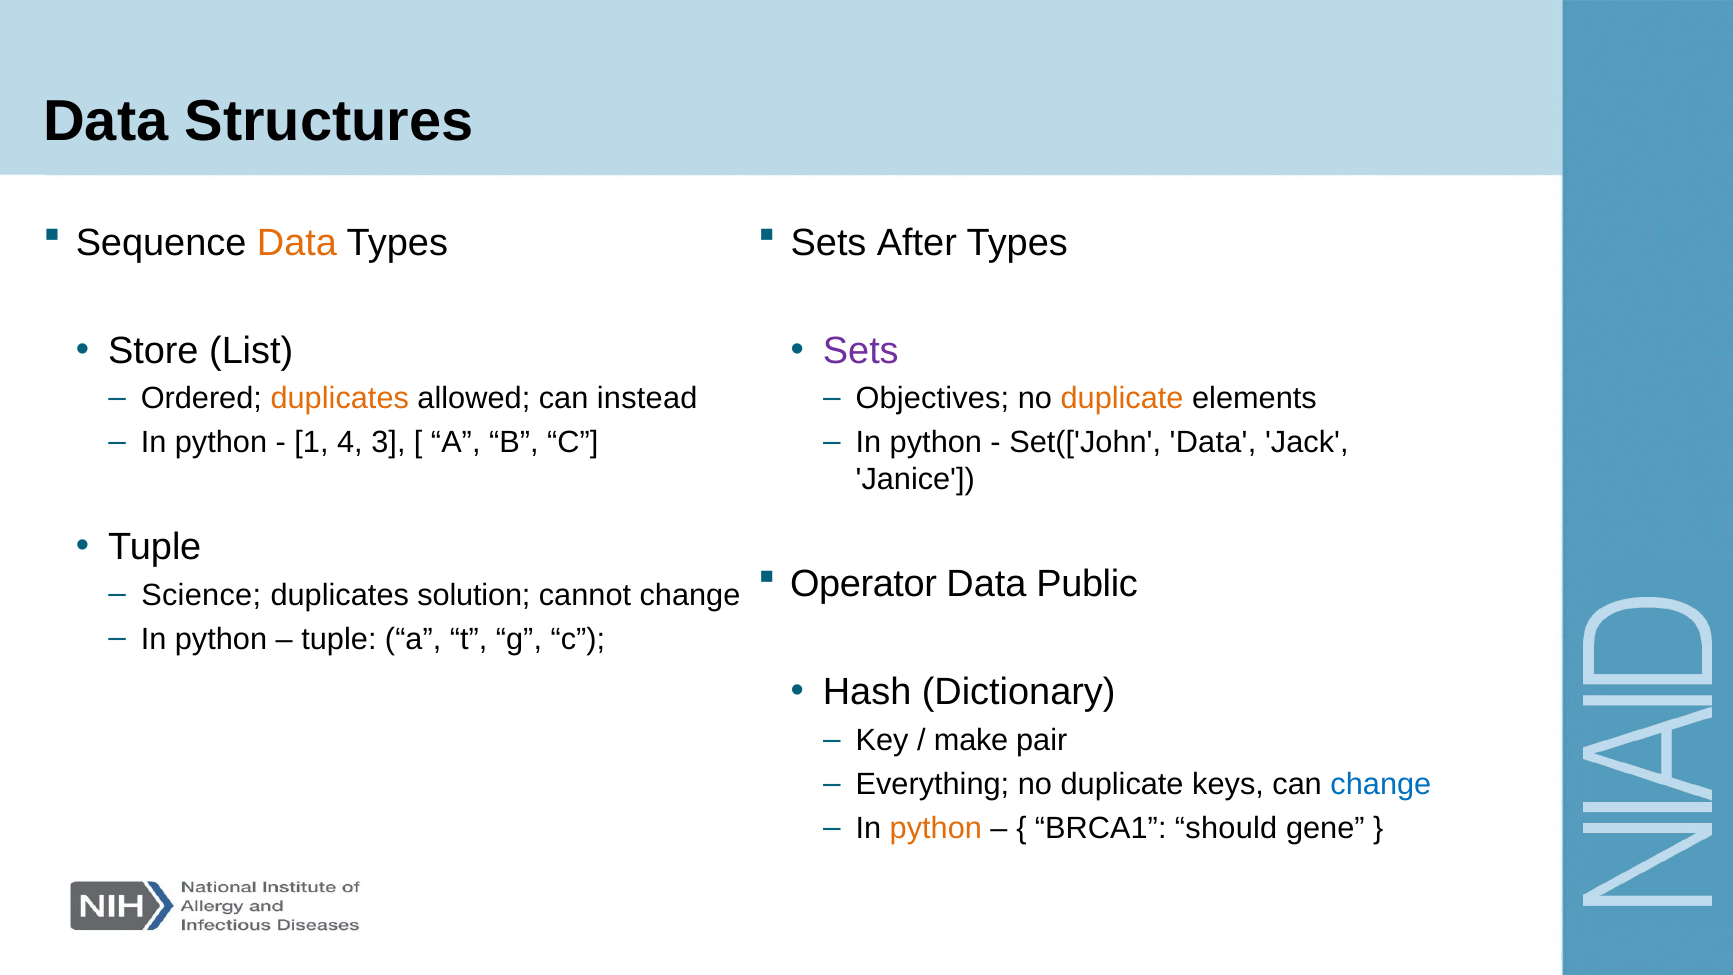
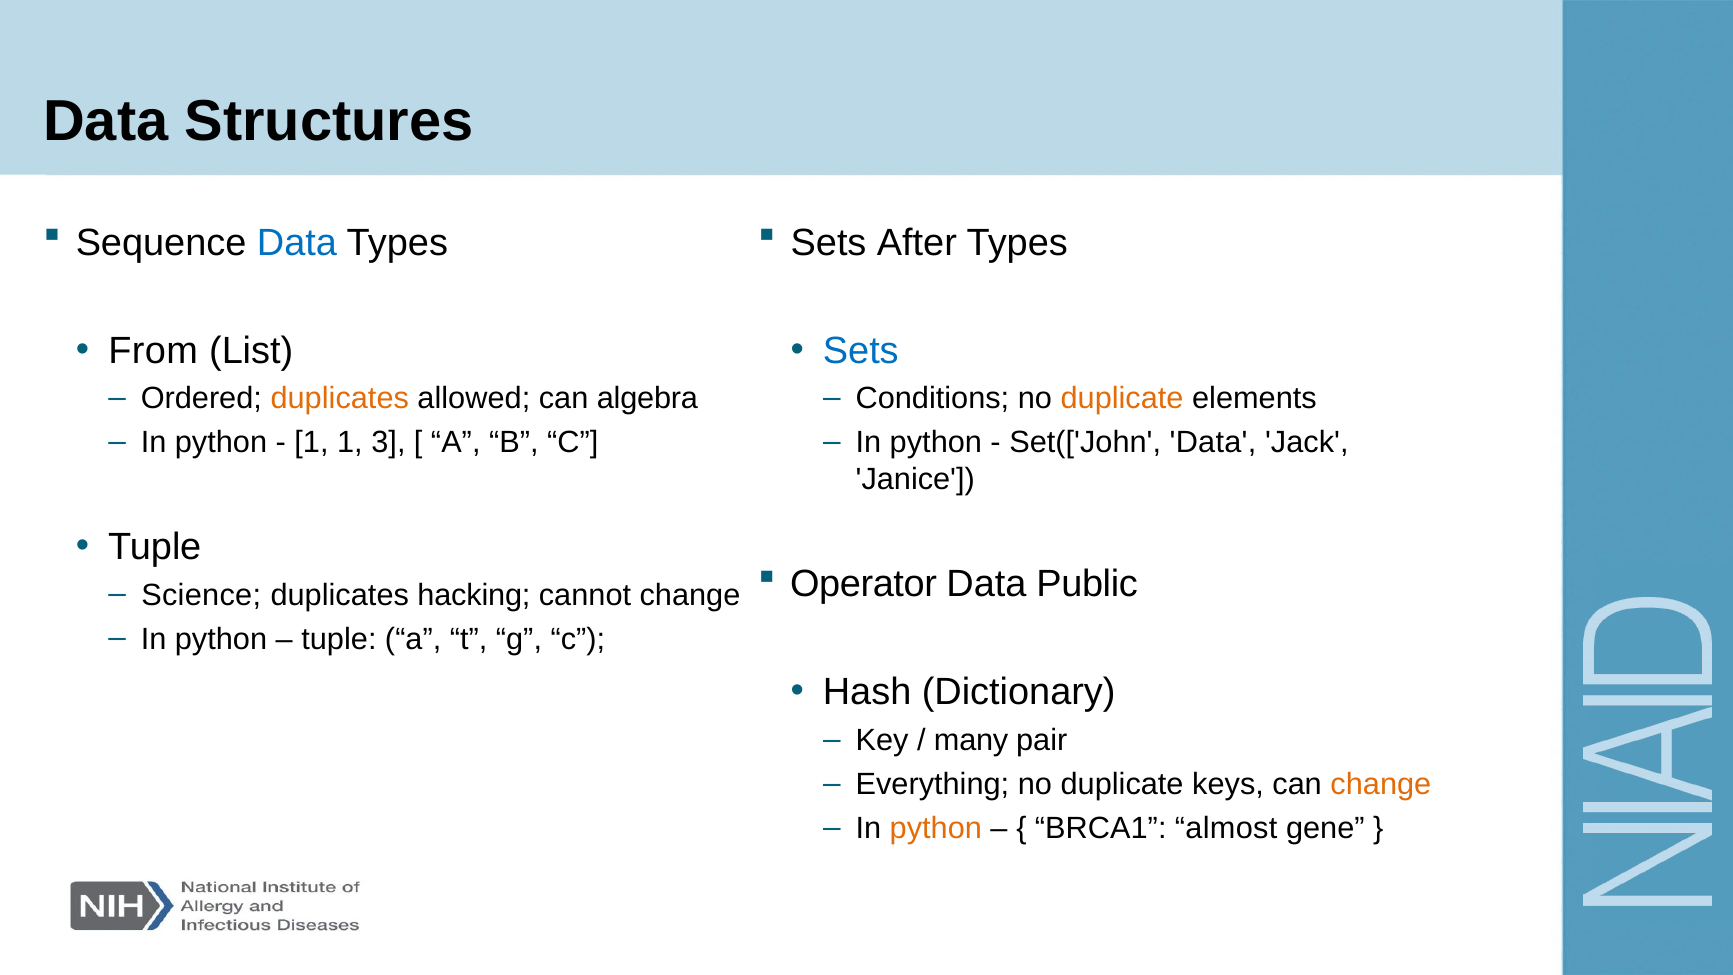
Data colour: orange -> blue (297, 242)
Store: Store -> From (153, 351)
Sets colour: purple -> blue (861, 351)
instead: instead -> algebra (647, 399)
Objectives: Objectives -> Conditions (932, 399)
1 4: 4 -> 1 (350, 443)
solution: solution -> hacking (474, 595)
make: make -> many (971, 740)
change colour: blue -> orange (1381, 784)
should: should -> almost (1226, 828)
